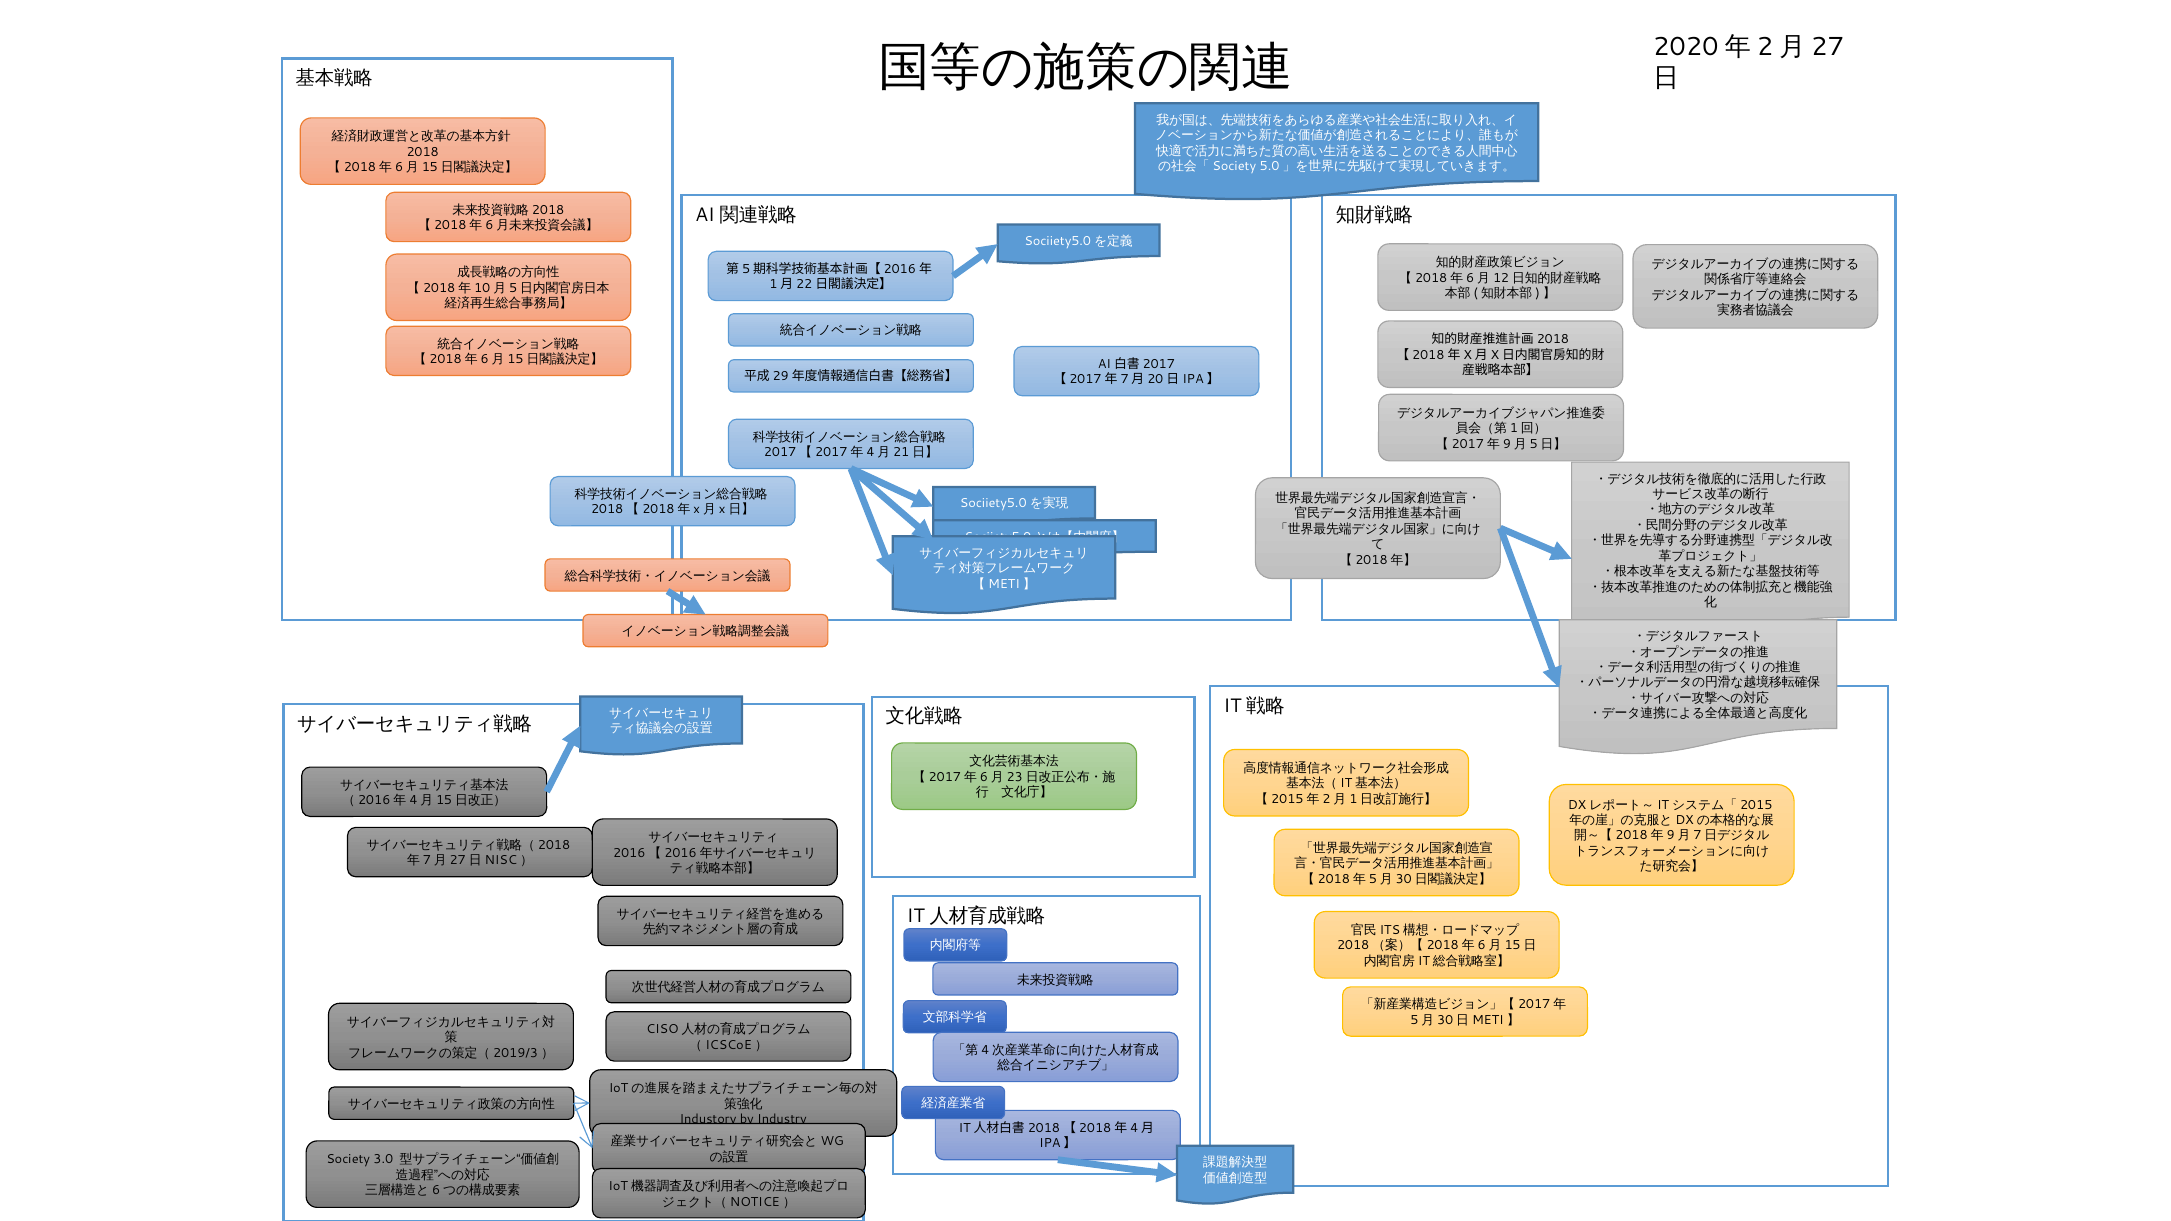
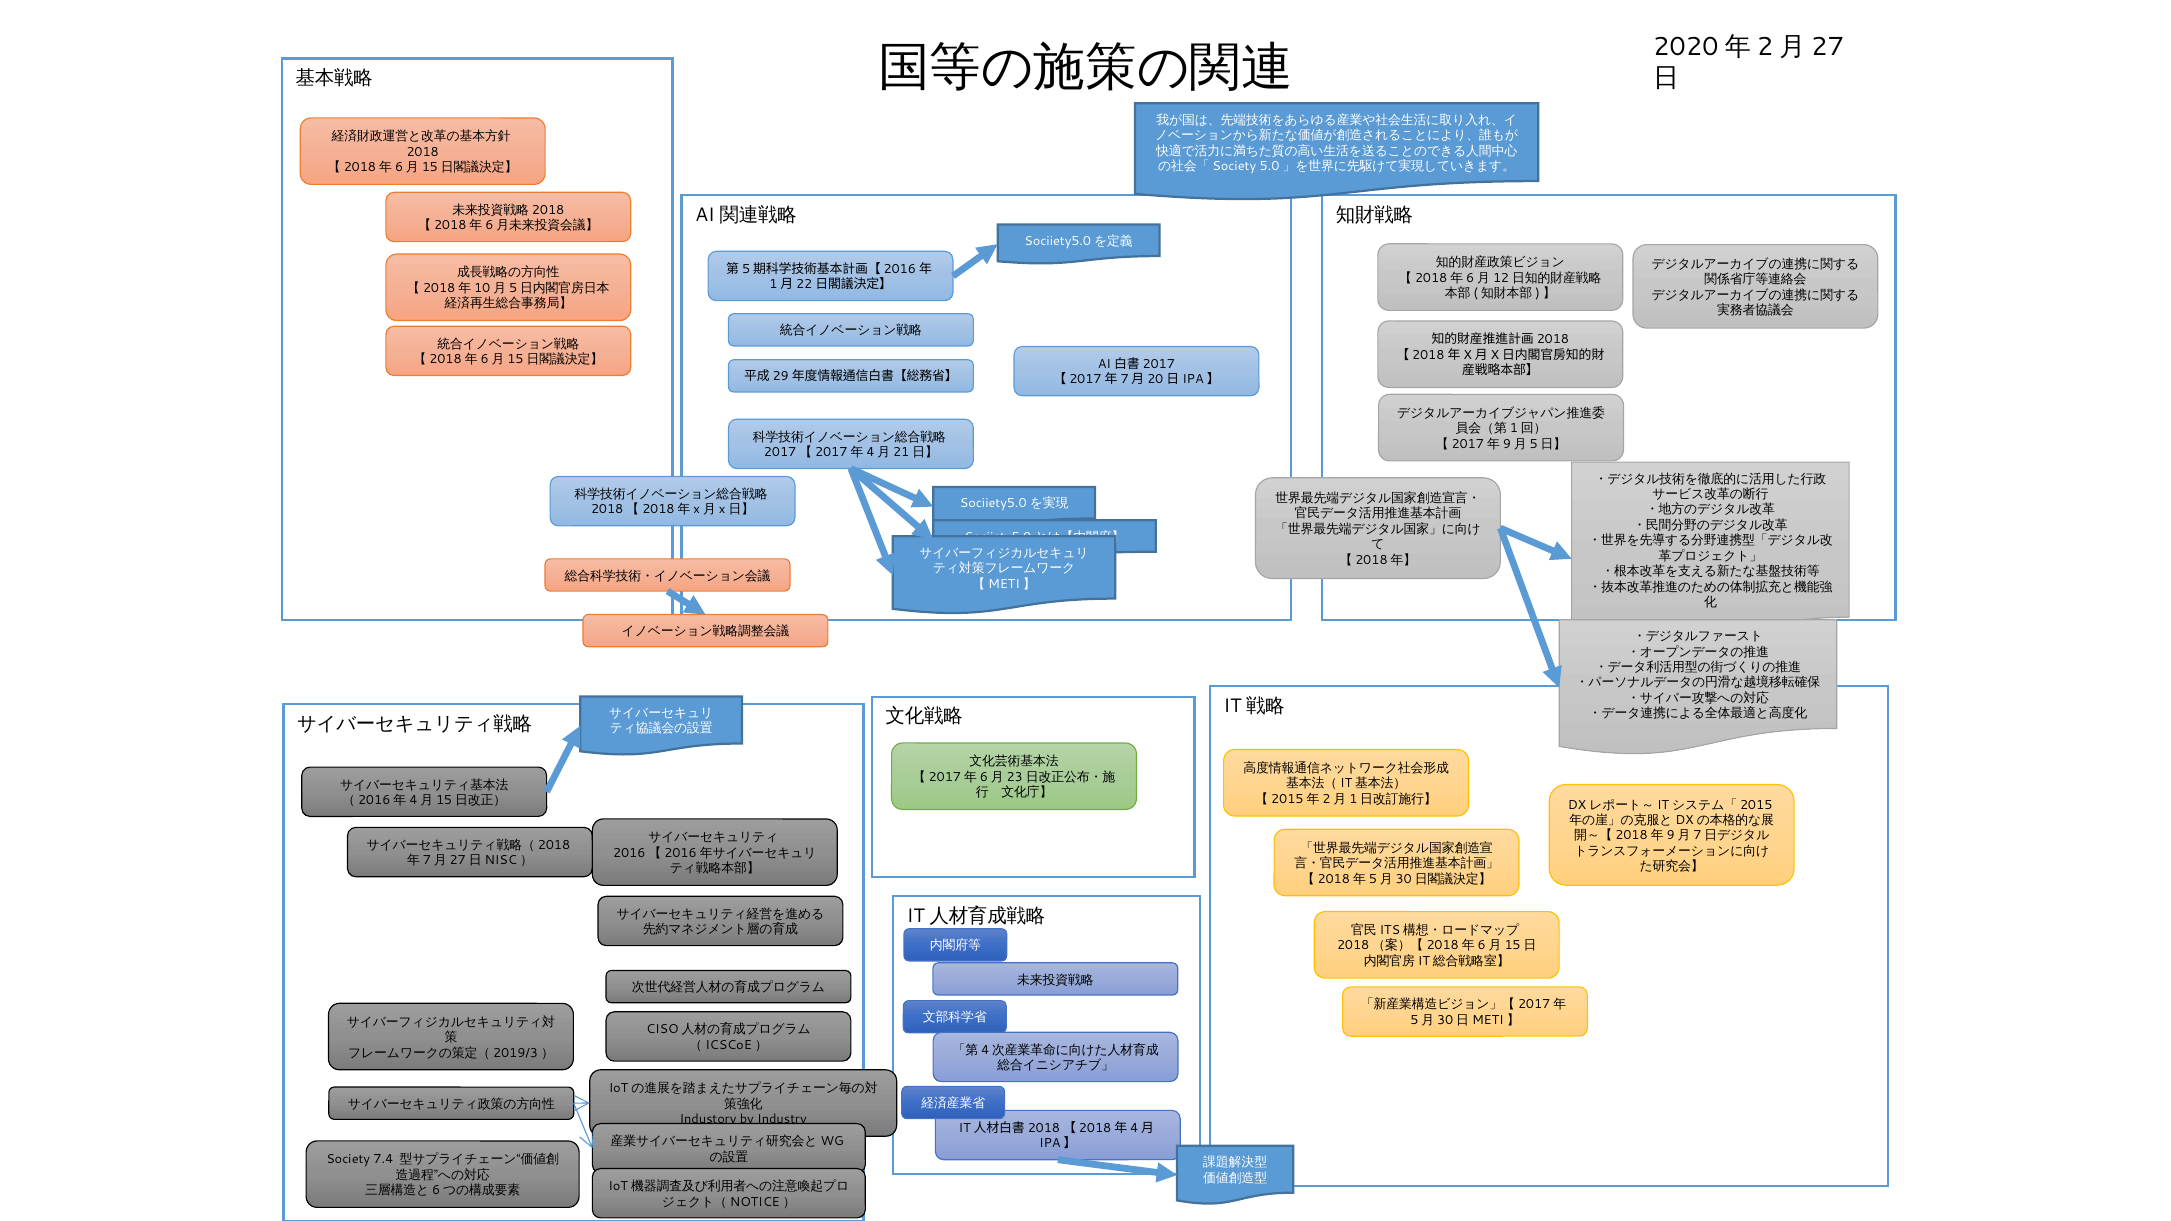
3.0: 3.0 -> 7.4 (383, 1160)
